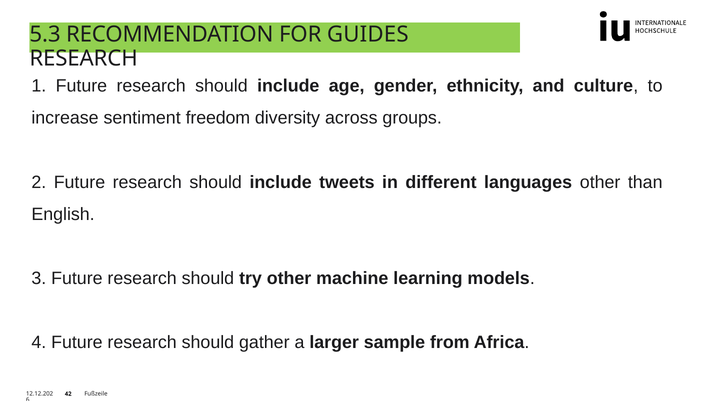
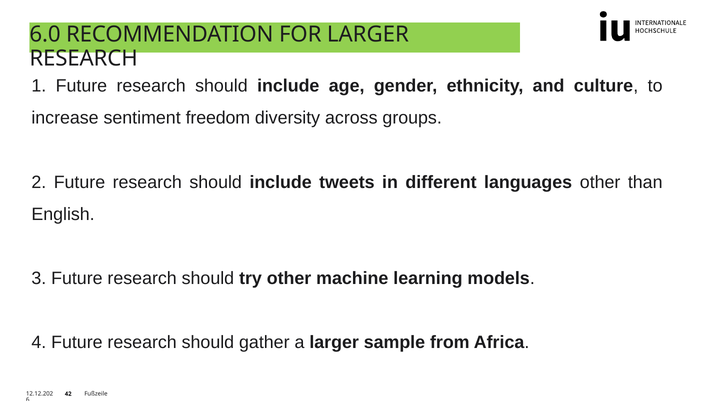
5.3: 5.3 -> 6.0 (45, 34)
FOR GUIDES: GUIDES -> LARGER (368, 34)
